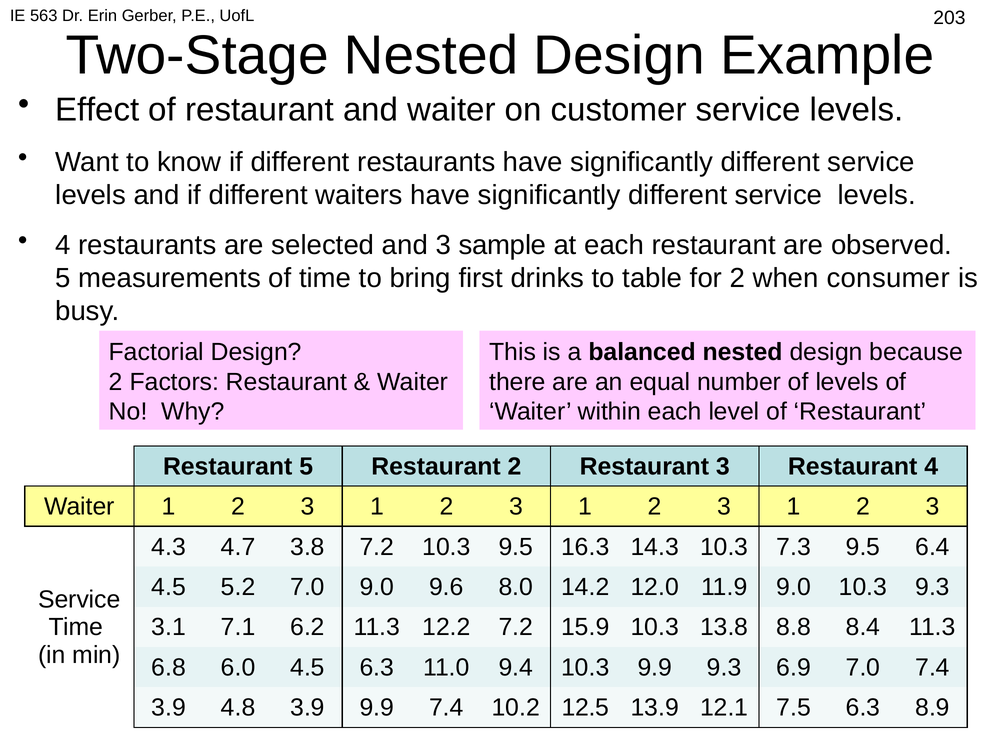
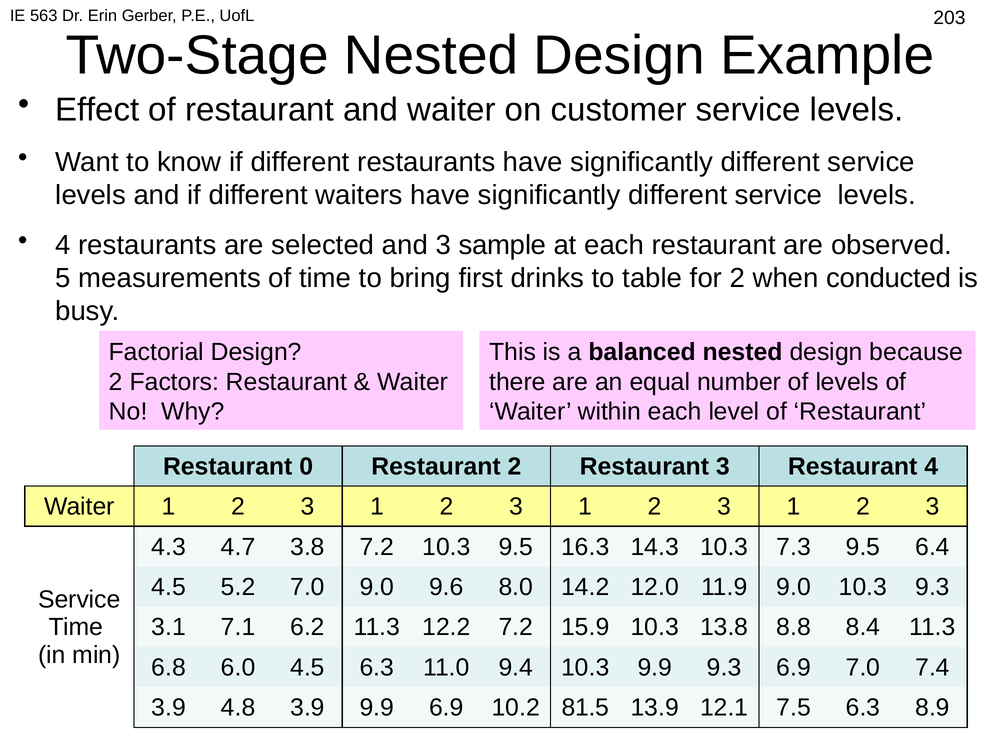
consumer: consumer -> conducted (889, 278)
Restaurant 5: 5 -> 0 (306, 466)
9.9 7.4: 7.4 -> 6.9 (446, 708)
12.5: 12.5 -> 81.5 (585, 708)
